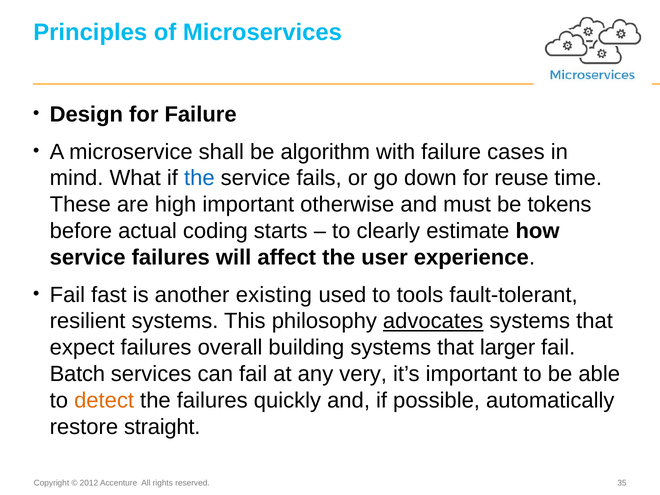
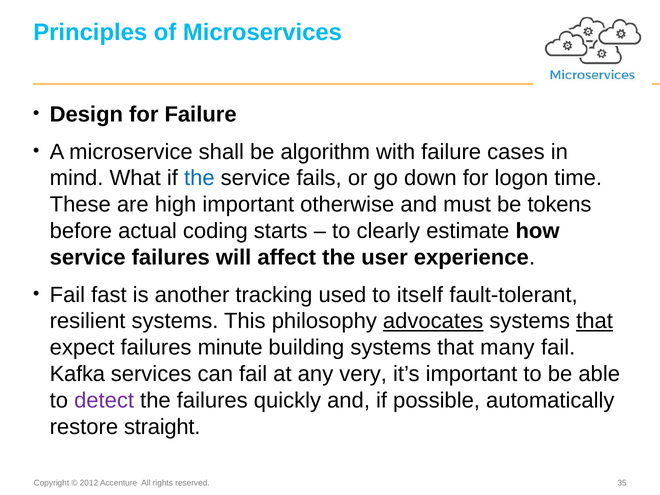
reuse: reuse -> logon (521, 178)
existing: existing -> tracking (274, 295)
tools: tools -> itself (420, 295)
that underline: none -> present (595, 321)
overall: overall -> minute (230, 348)
larger: larger -> many (507, 348)
Batch: Batch -> Kafka (77, 374)
detect colour: orange -> purple (104, 400)
